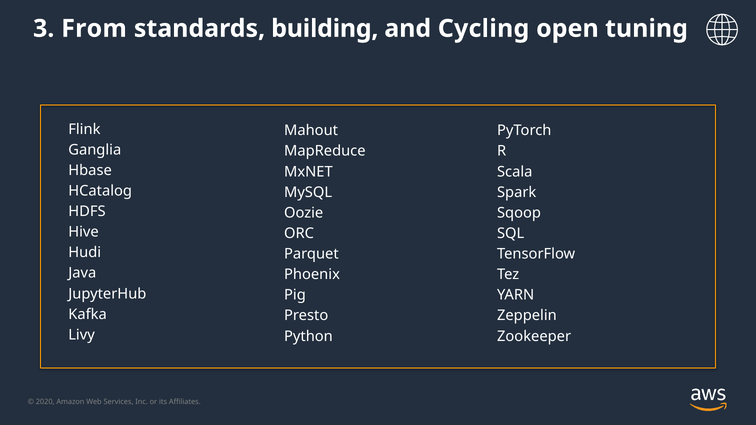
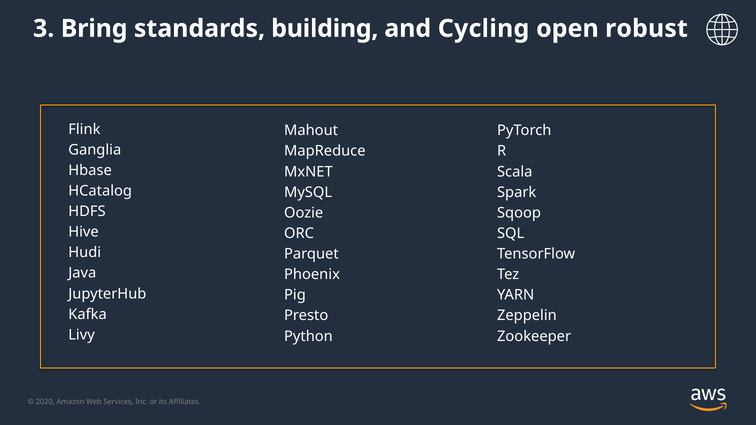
From: From -> Bring (94, 29)
tuning: tuning -> robust (646, 29)
